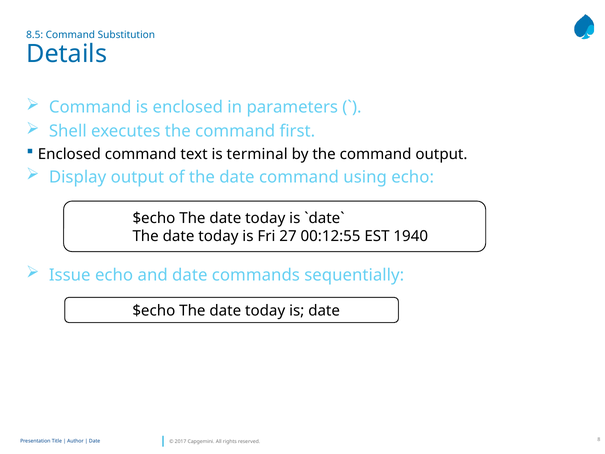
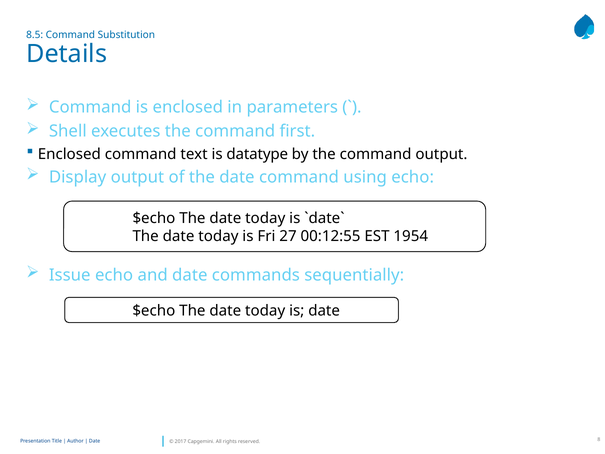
terminal: terminal -> datatype (257, 154)
1940: 1940 -> 1954 (411, 236)
